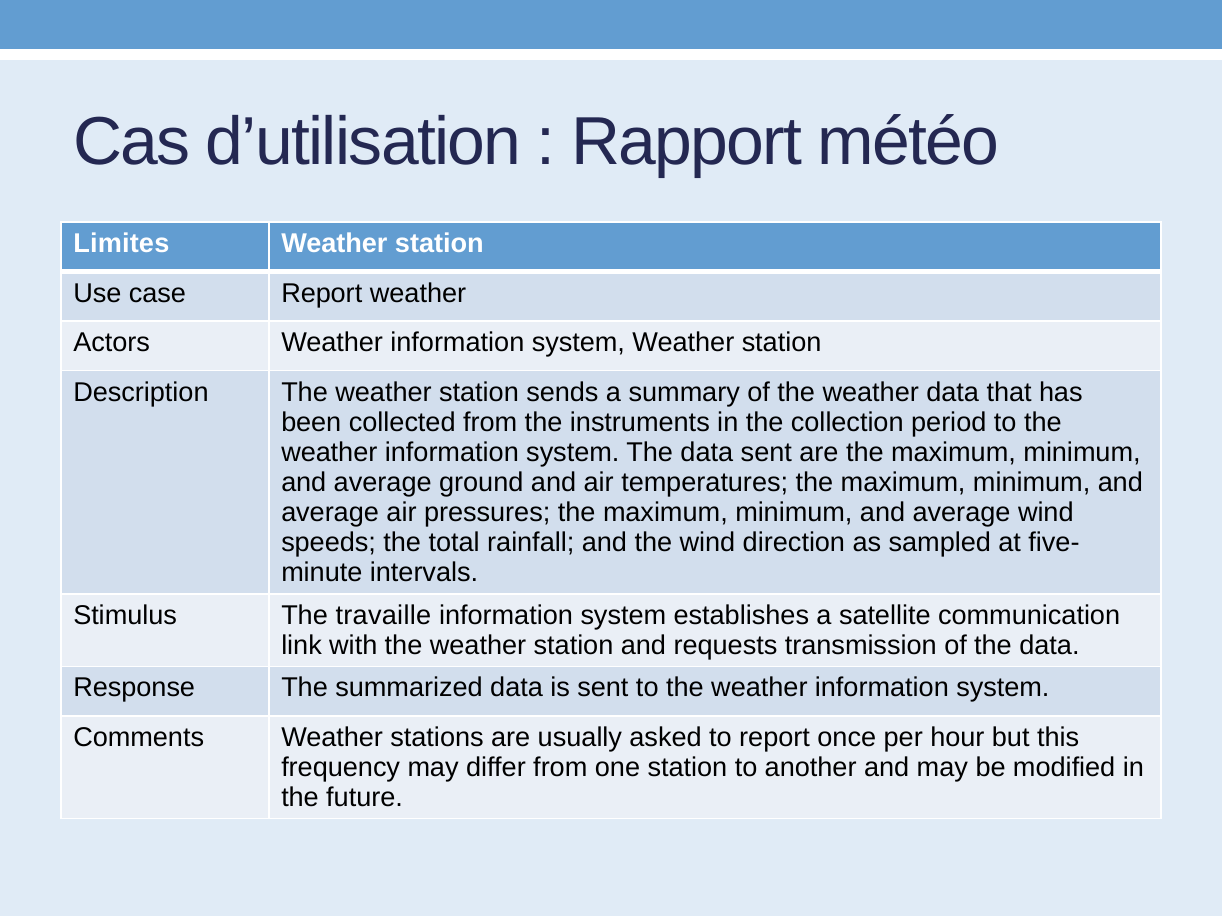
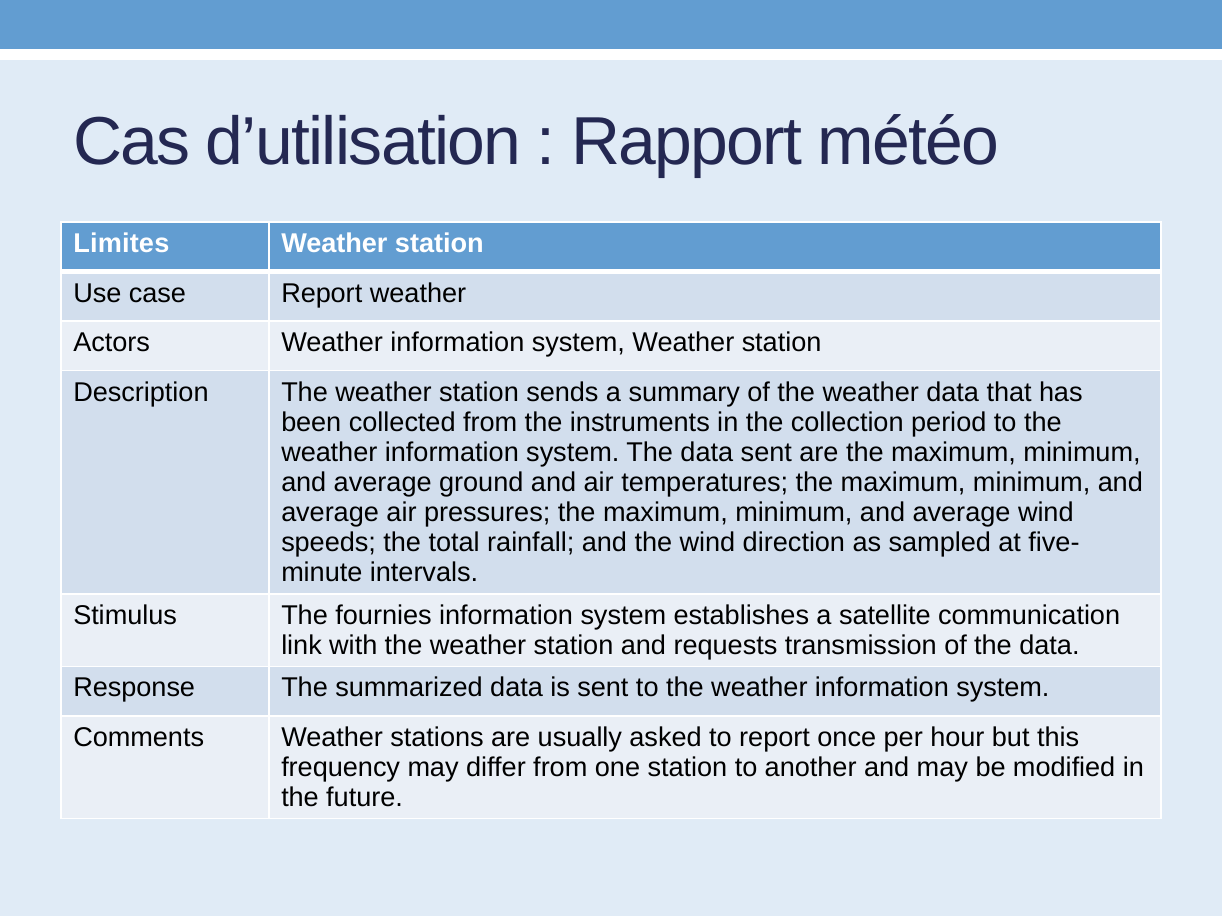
travaille: travaille -> fournies (384, 616)
